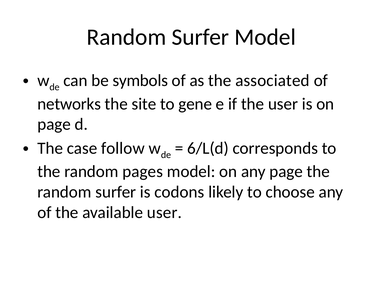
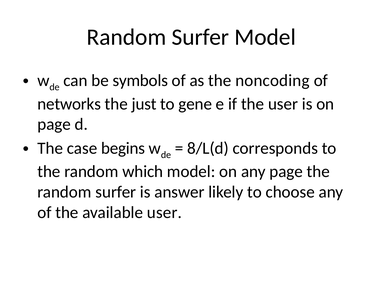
associated: associated -> noncoding (272, 80)
site: site -> just (144, 104)
follow: follow -> begins (123, 148)
6/L(d: 6/L(d -> 8/L(d (208, 148)
pages: pages -> which (143, 171)
codons: codons -> answer (179, 192)
